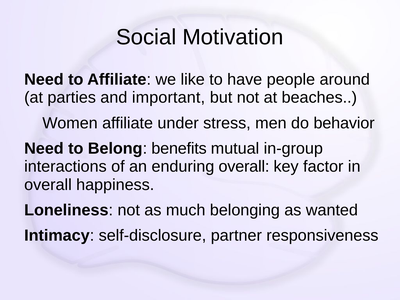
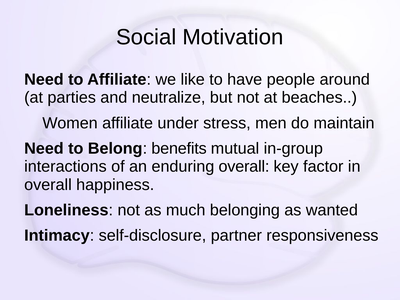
important: important -> neutralize (169, 98)
behavior: behavior -> maintain (344, 123)
